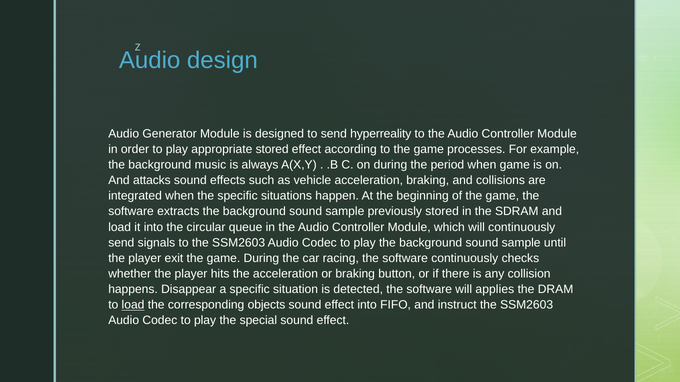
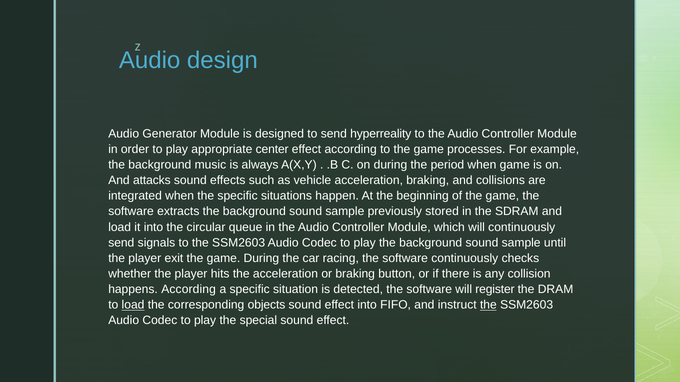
appropriate stored: stored -> center (272, 149)
happens Disappear: Disappear -> According (189, 290)
applies: applies -> register (495, 290)
the underline: none -> present (488, 305)
